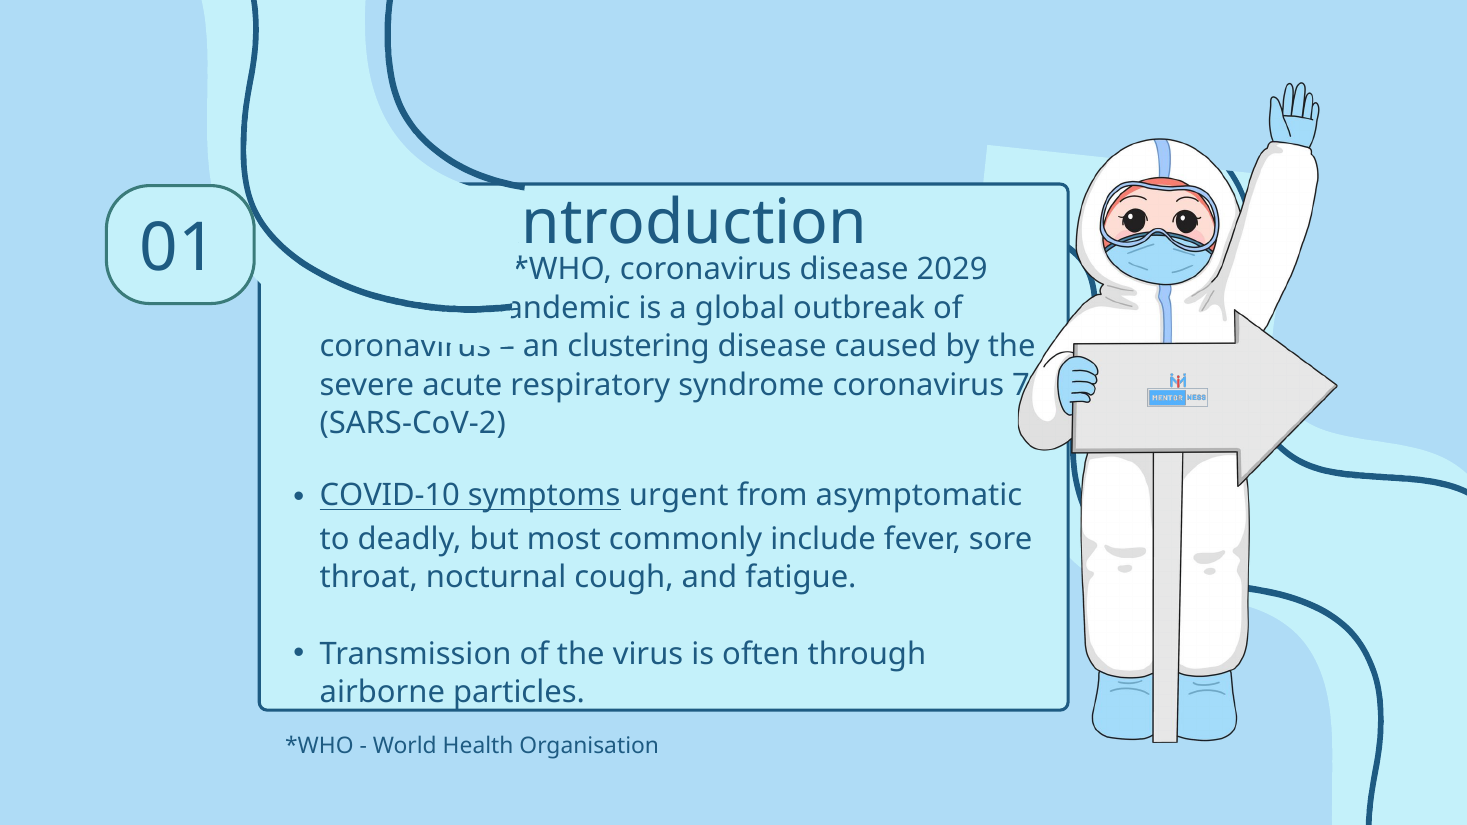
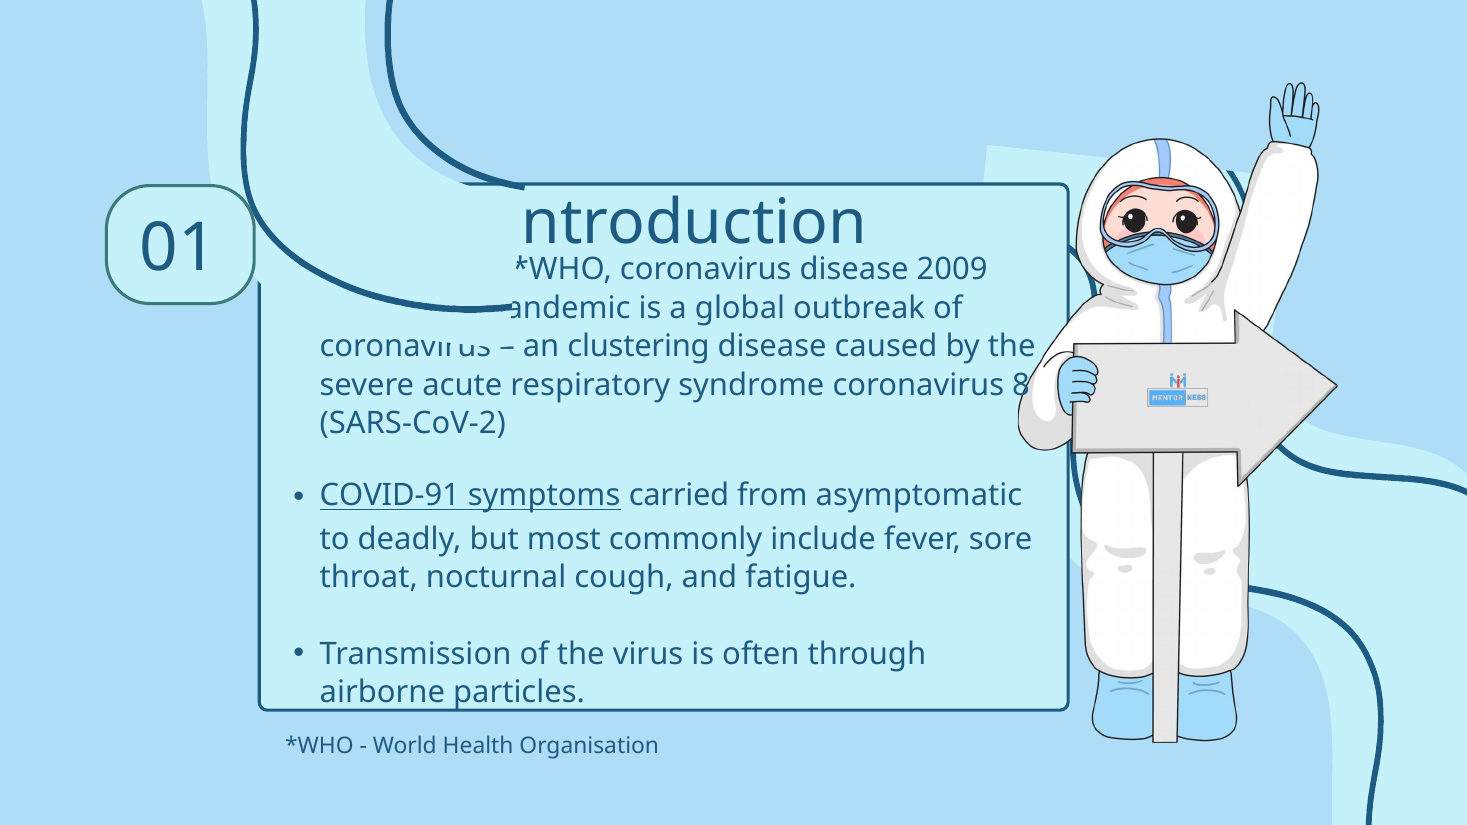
2029: 2029 -> 2009 (952, 270)
7: 7 -> 8 (1021, 385)
COVID-10: COVID-10 -> COVID-91 (390, 495)
urgent: urgent -> carried (679, 495)
